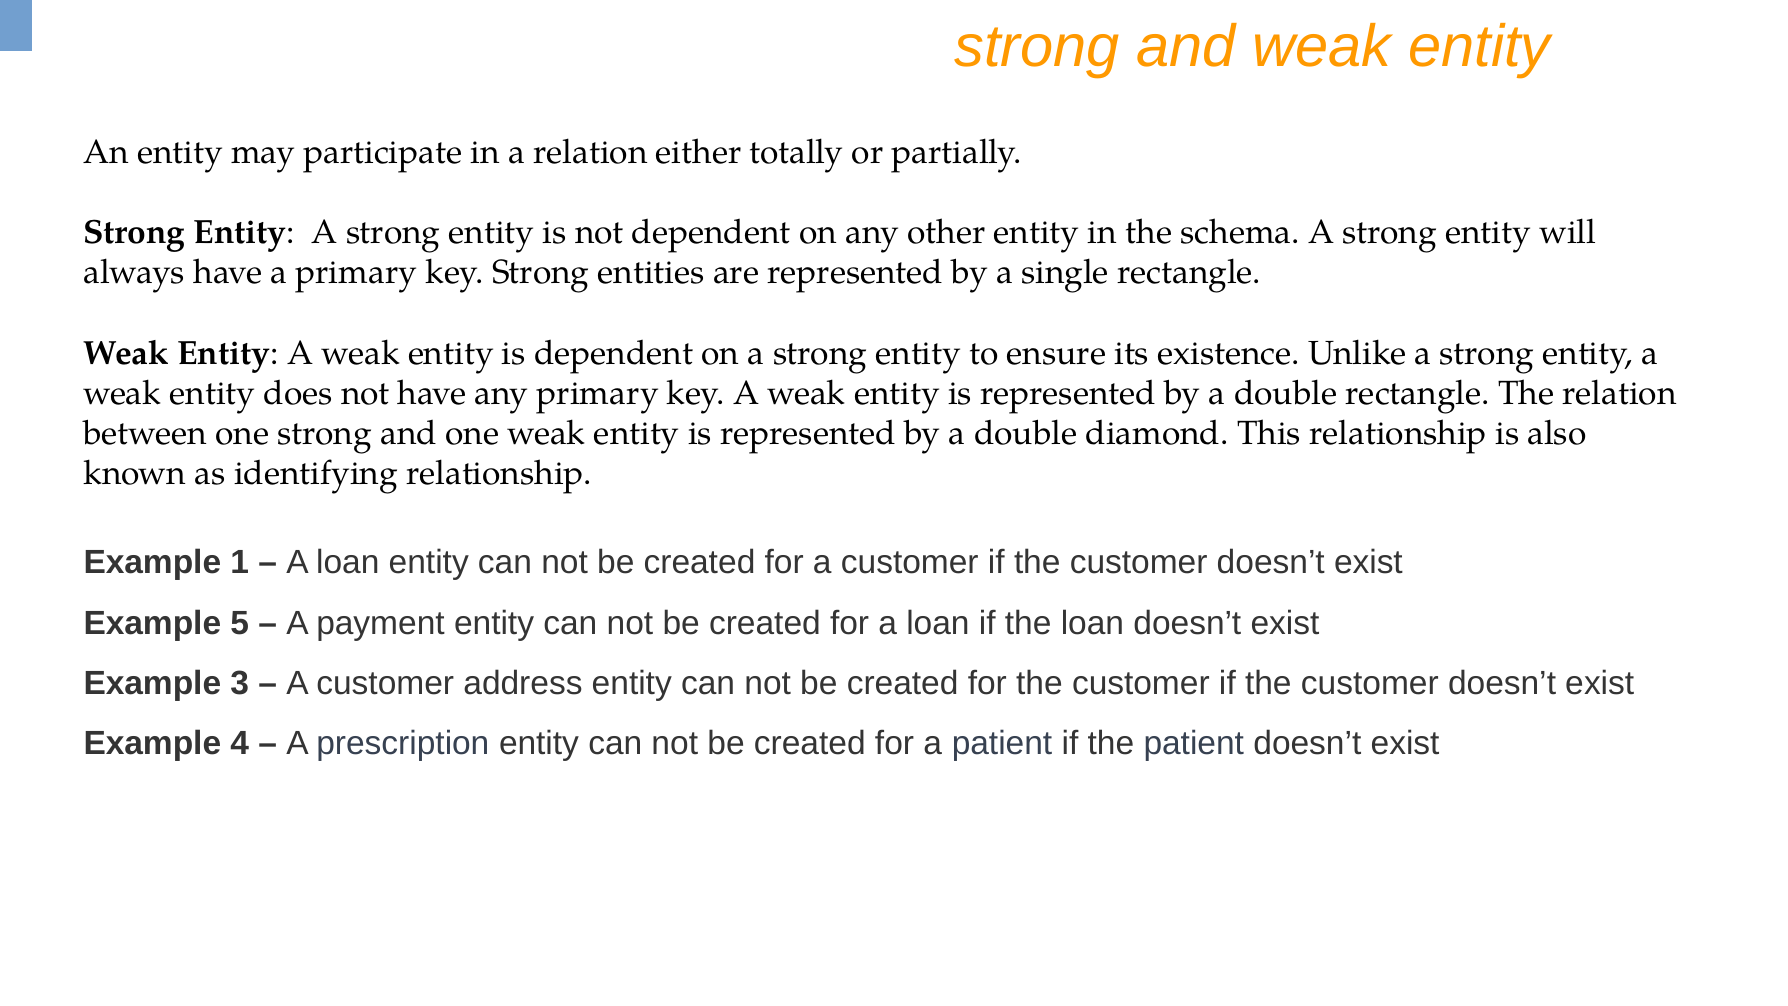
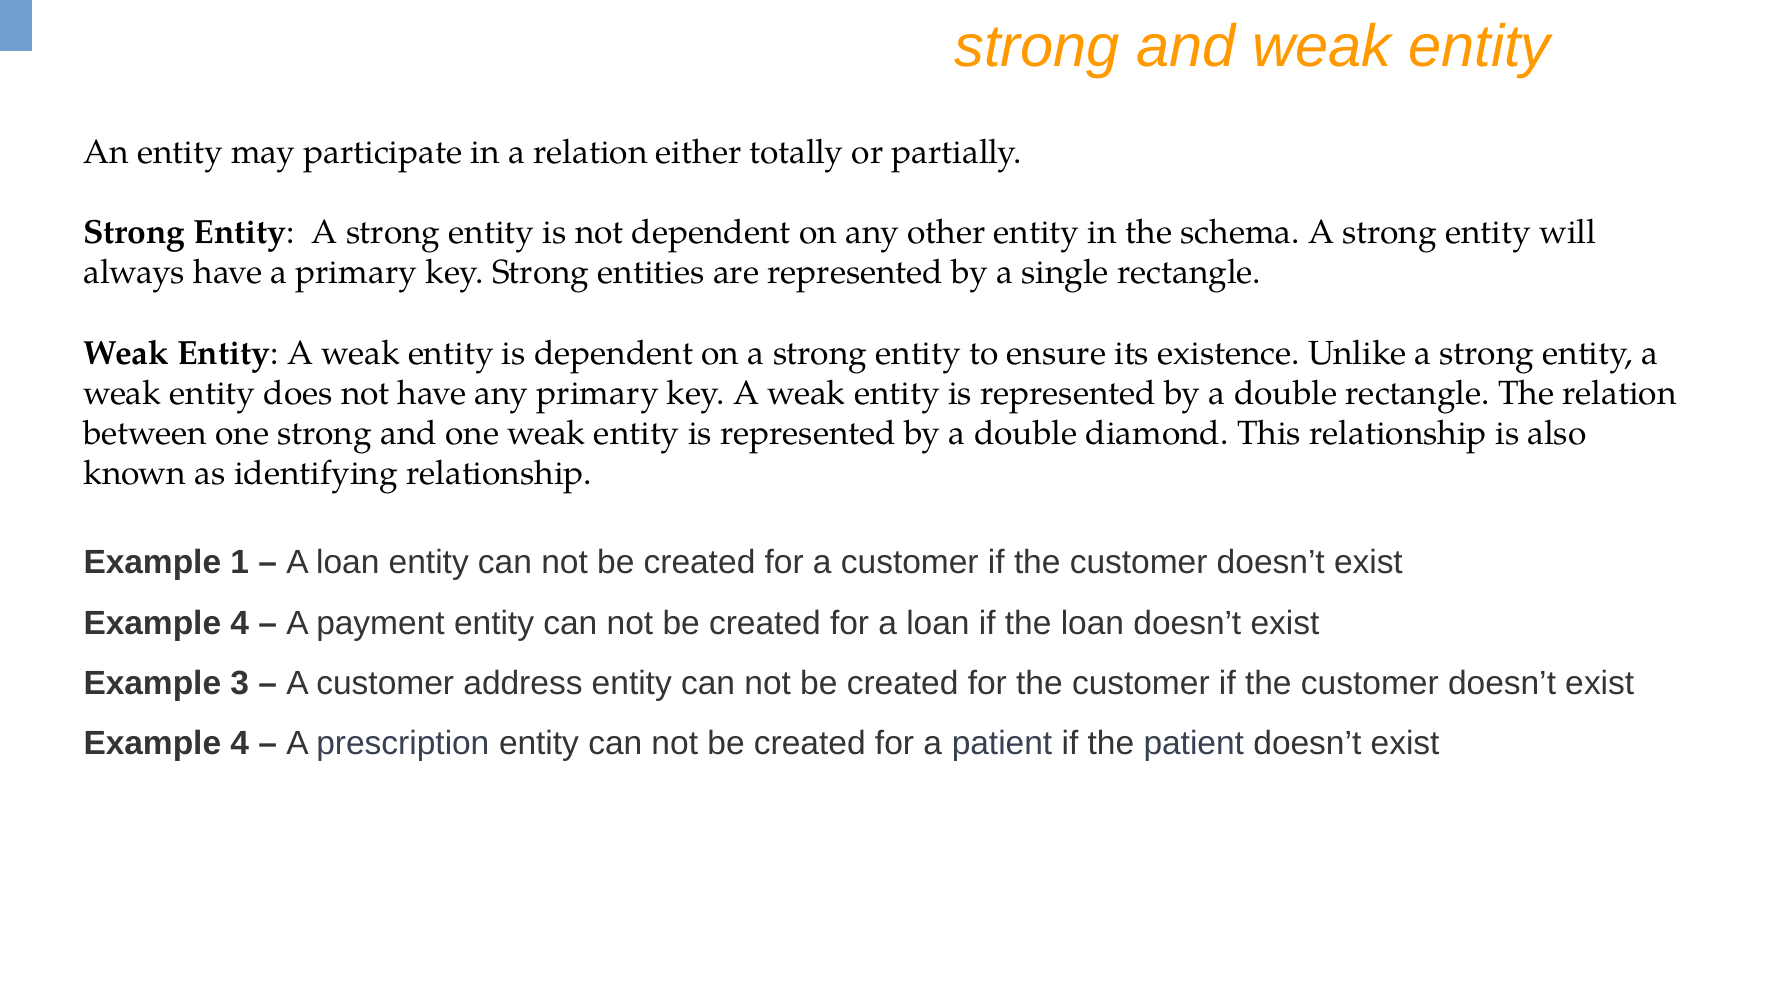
5: 5 -> 4 (240, 623)
